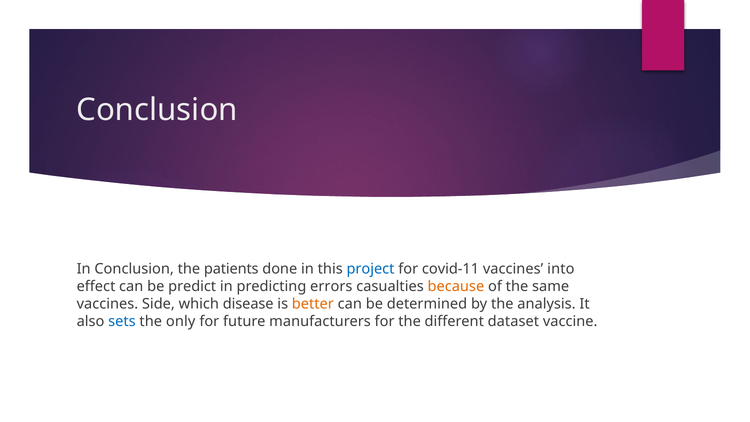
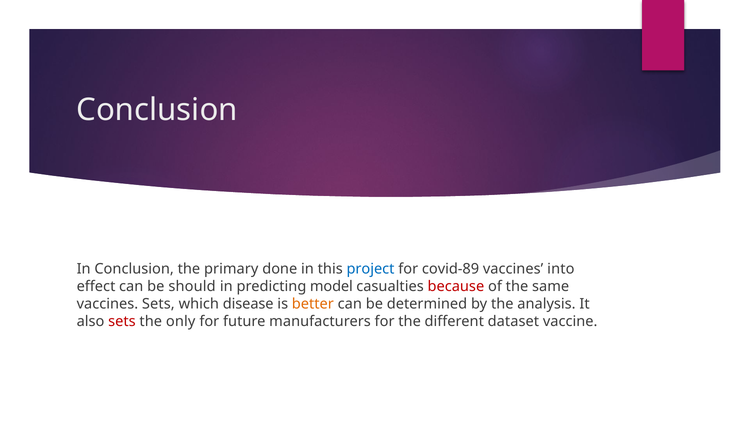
patients: patients -> primary (231, 269)
covid-11: covid-11 -> covid-89 (451, 269)
predict: predict -> should (192, 286)
errors: errors -> model (331, 286)
because colour: orange -> red (456, 286)
vaccines Side: Side -> Sets (158, 304)
sets colour: blue -> red (122, 321)
